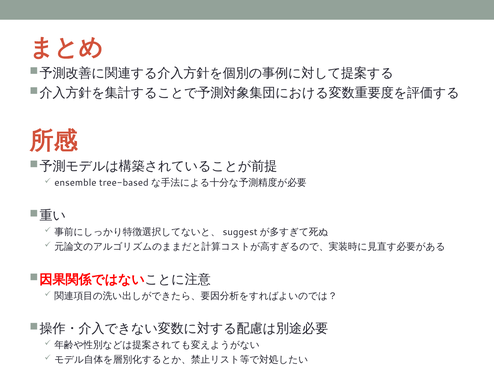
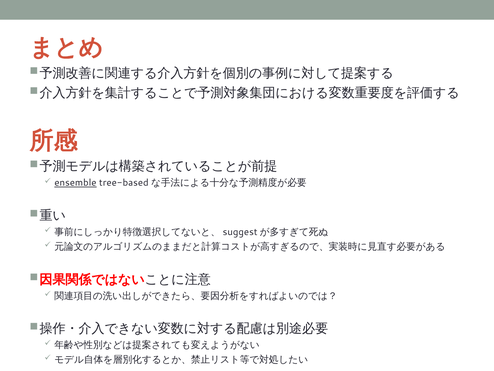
ensemble underline: none -> present (75, 183)
